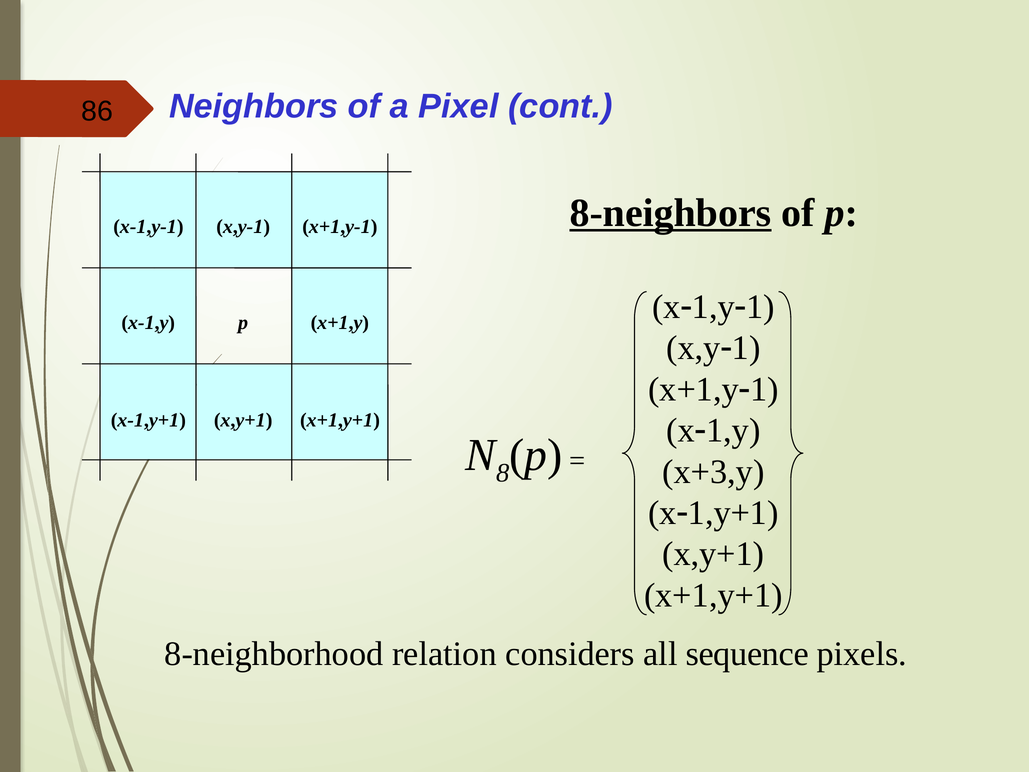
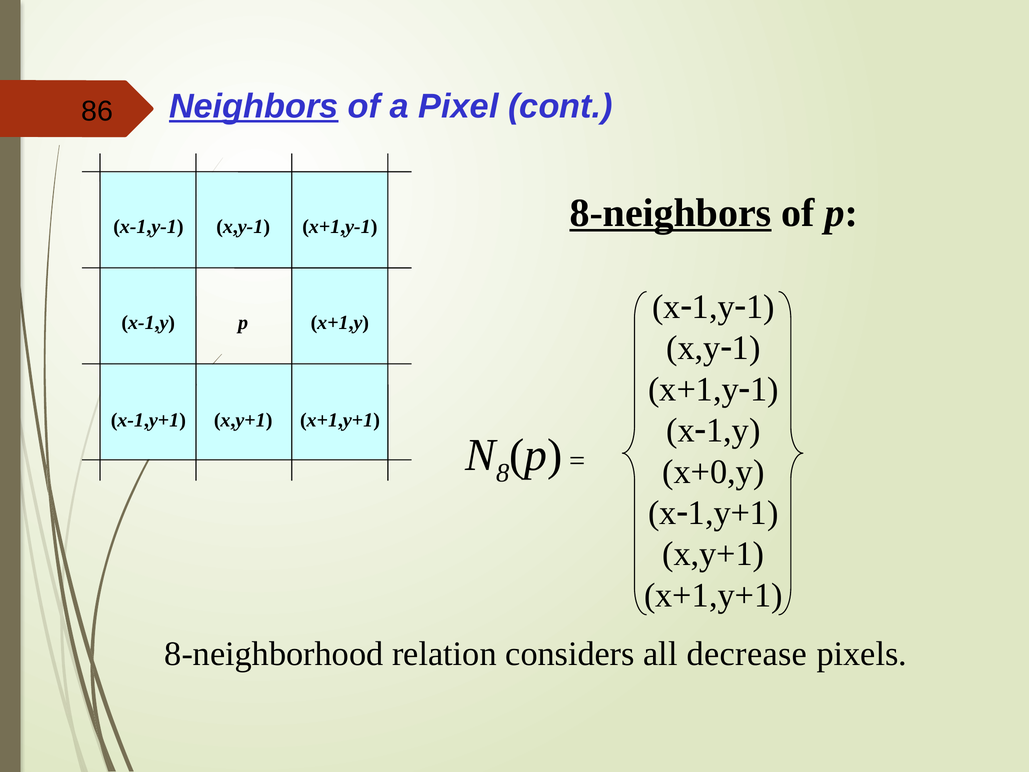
Neighbors underline: none -> present (254, 106)
x+3,y: x+3,y -> x+0,y (713, 472)
sequence: sequence -> decrease (747, 654)
